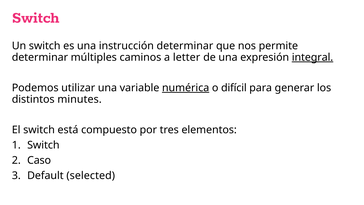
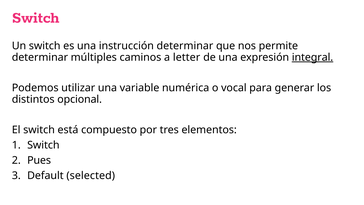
numérica underline: present -> none (186, 88)
difícil: difícil -> vocal (234, 88)
minutes: minutes -> opcional (80, 99)
Caso: Caso -> Pues (39, 160)
